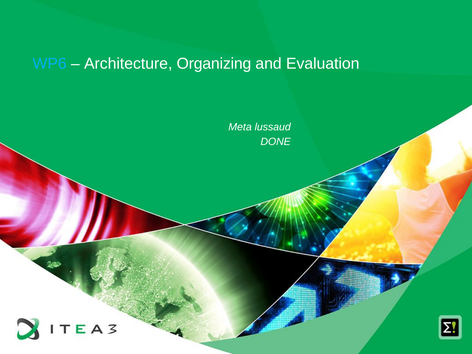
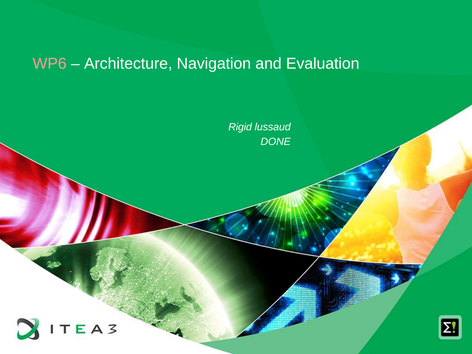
WP6 colour: light blue -> pink (50, 64)
Organizing: Organizing -> Navigation (214, 64)
Meta: Meta -> Rigid (240, 127)
